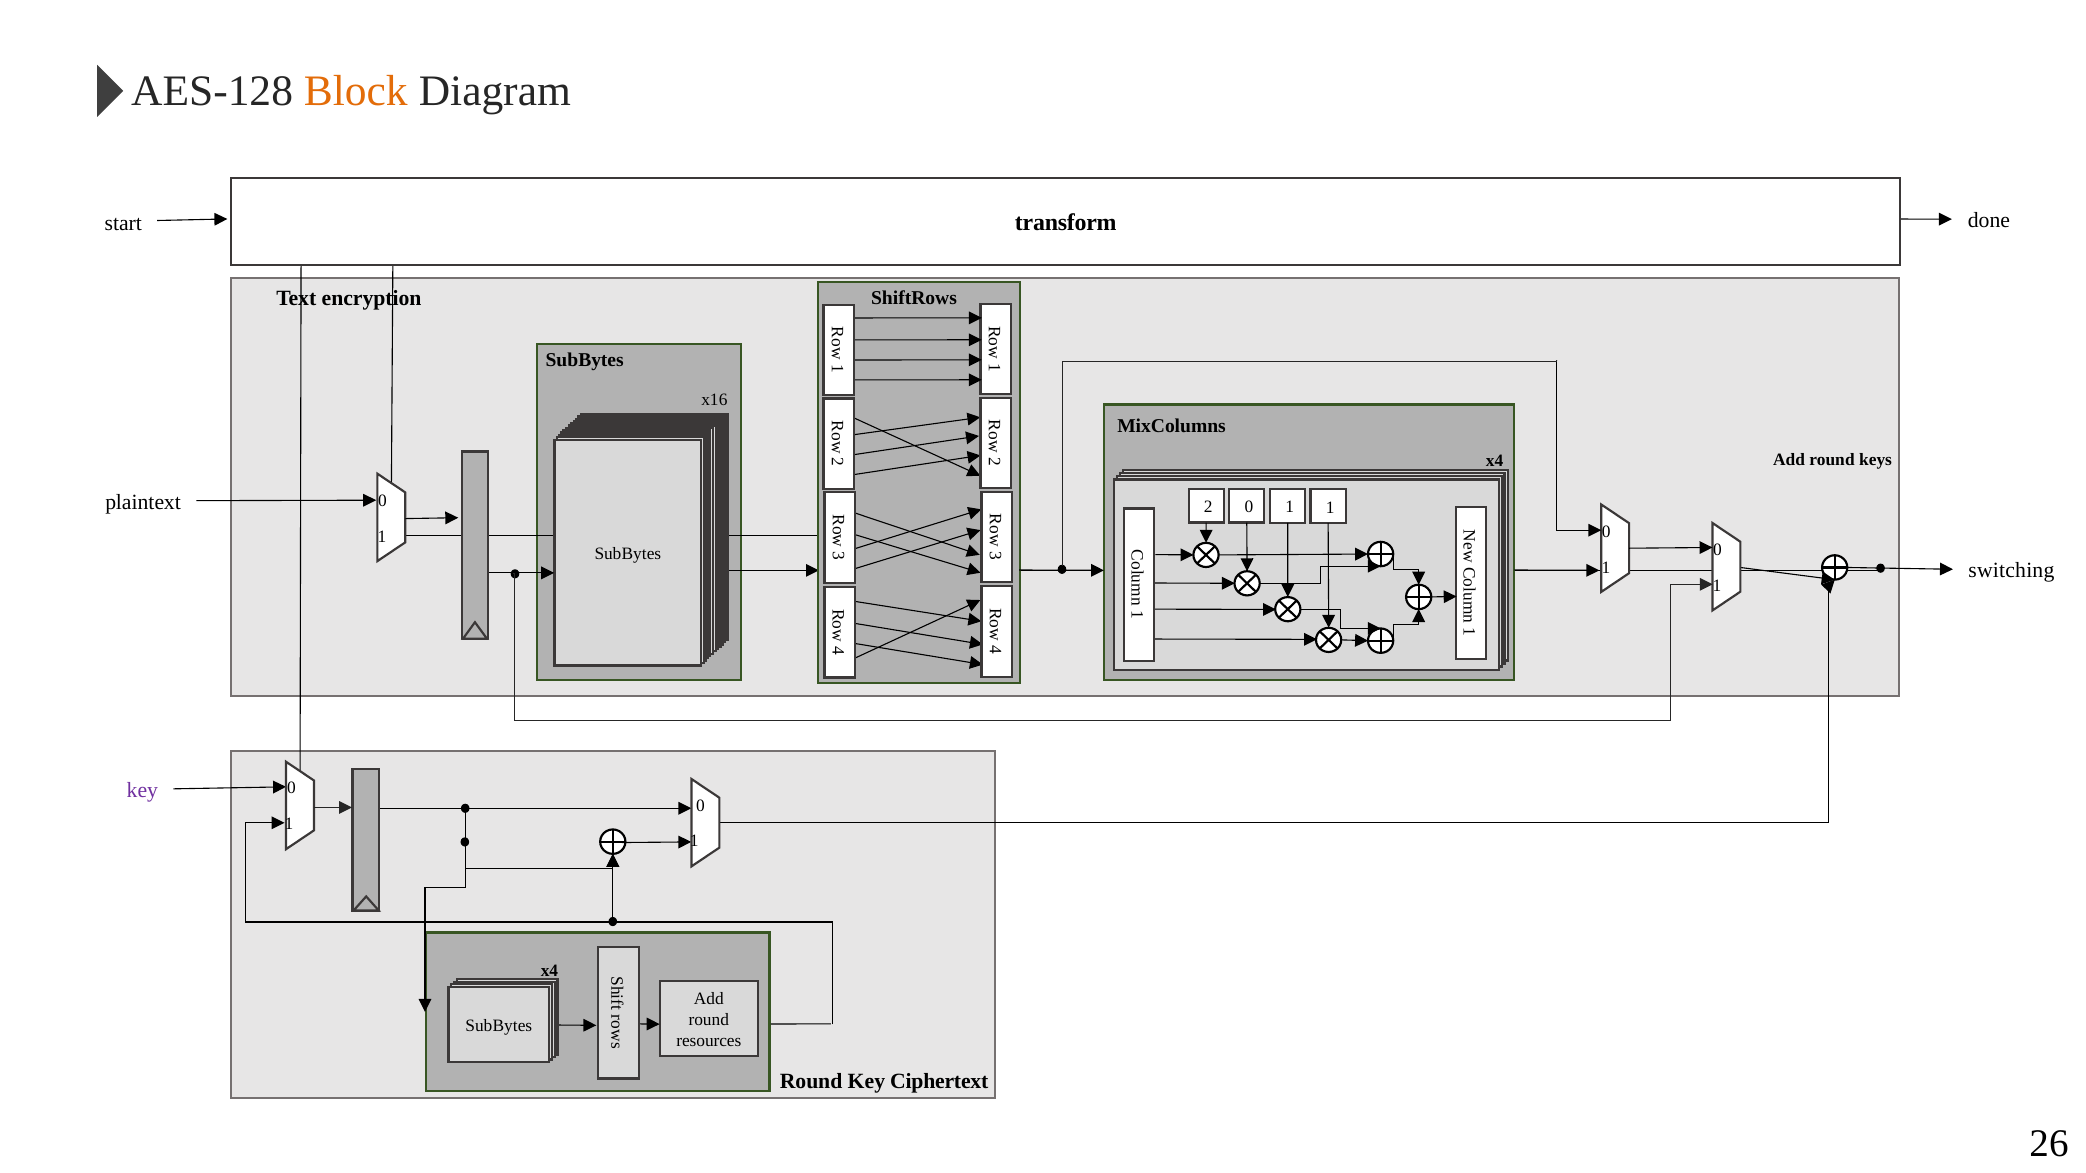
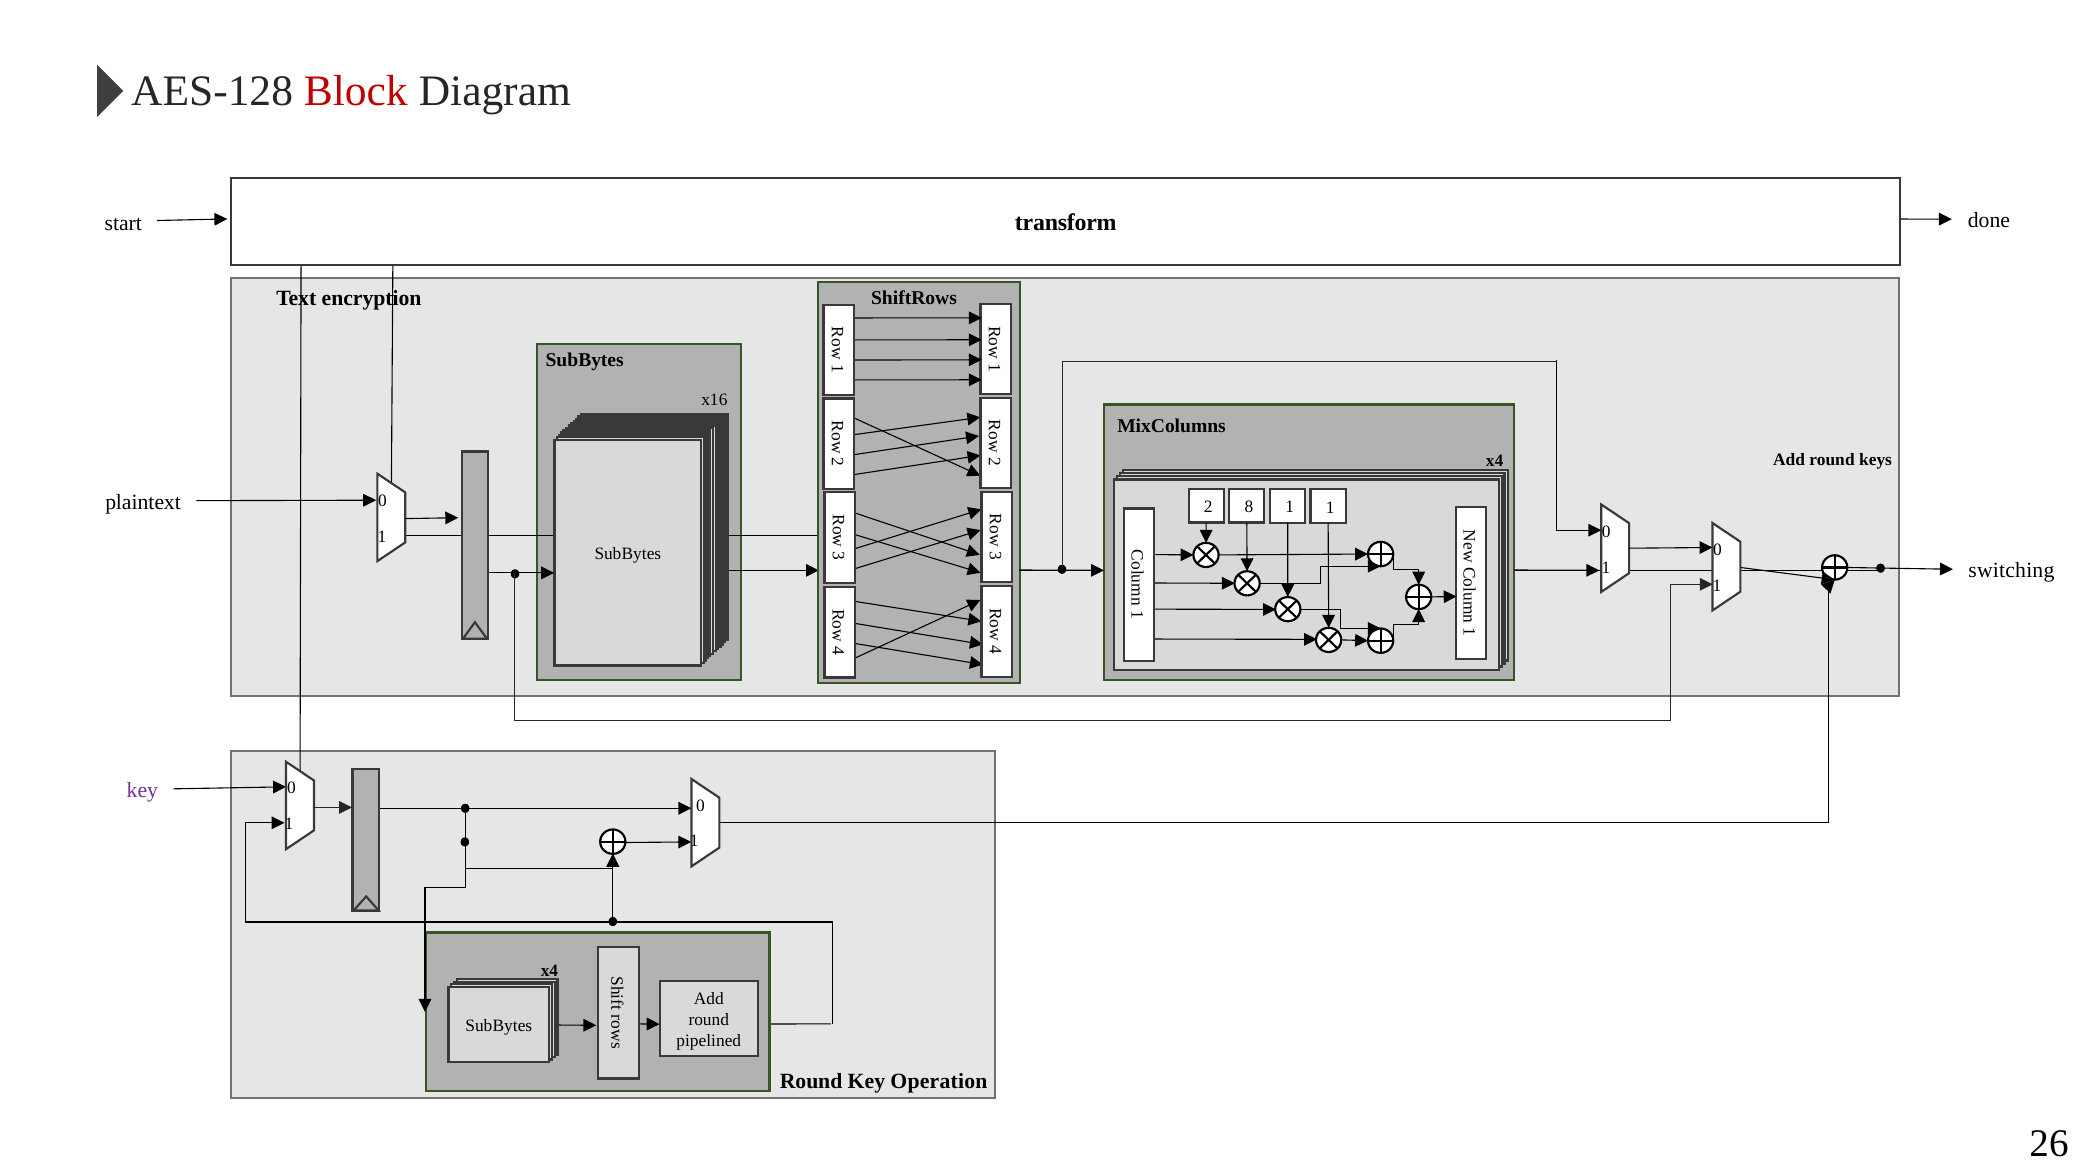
Block colour: orange -> red (356, 91)
2 0: 0 -> 8 (1249, 507)
resources: resources -> pipelined (709, 1041)
Ciphertext: Ciphertext -> Operation (939, 1082)
